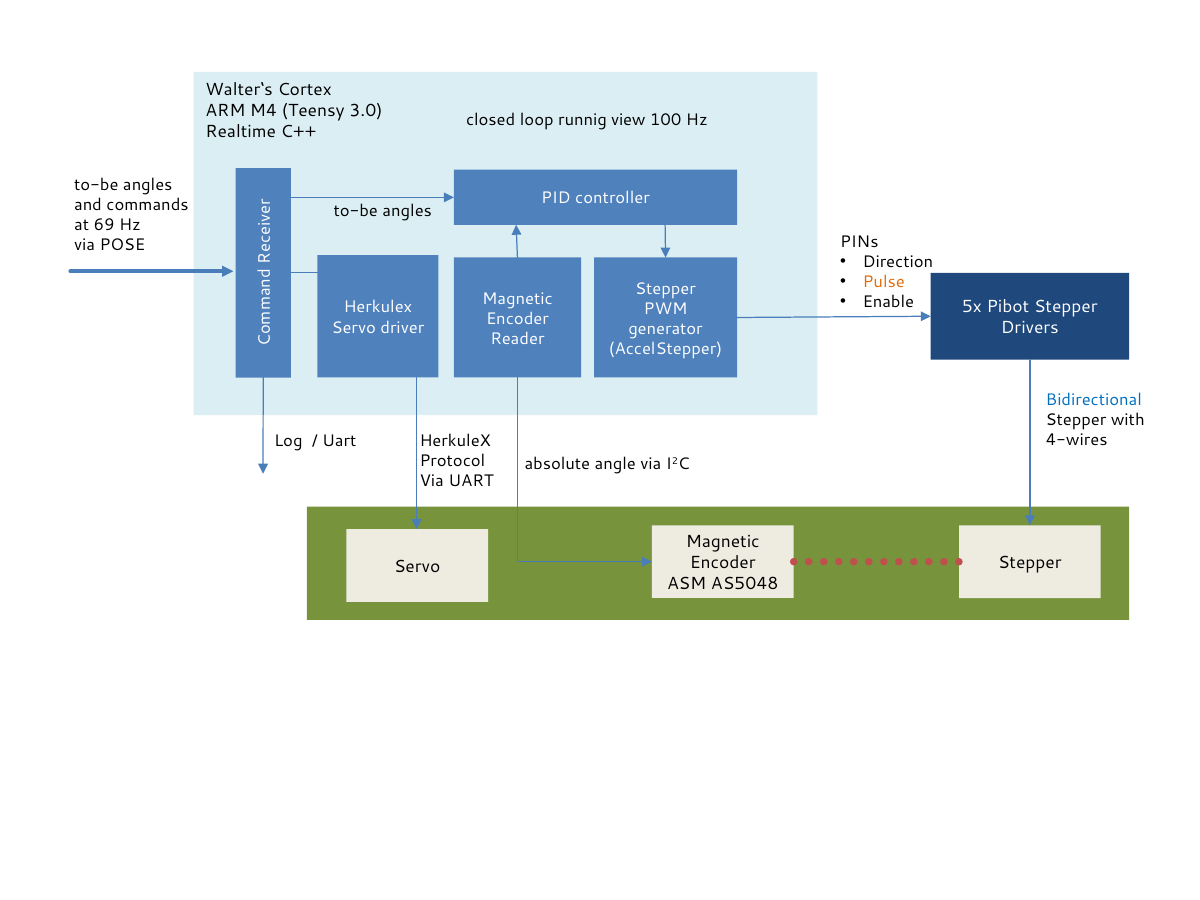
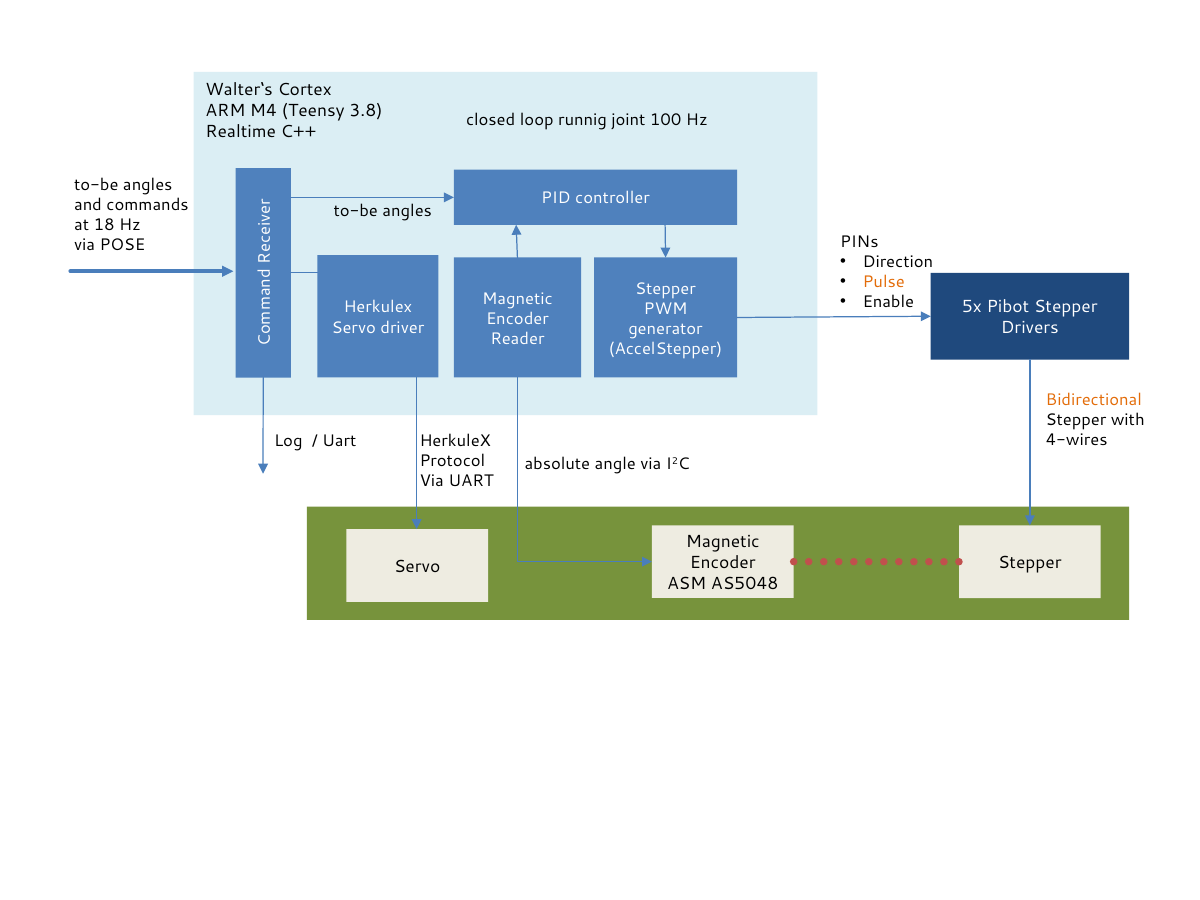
3.0: 3.0 -> 3.8 (366, 111)
view: view -> joint (628, 120)
69: 69 -> 18 (104, 225)
Bidirectional colour: blue -> orange (1094, 400)
